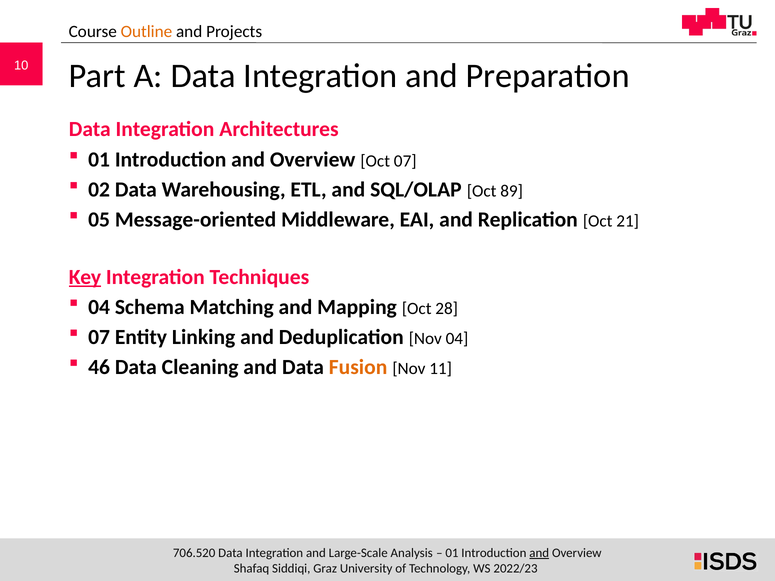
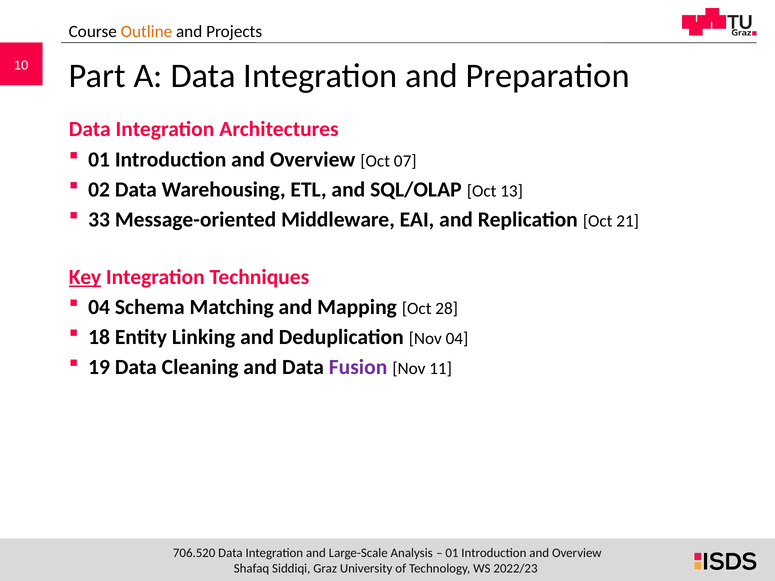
89: 89 -> 13 (512, 191)
05: 05 -> 33 (99, 220)
07: 07 -> 18 (99, 337)
46: 46 -> 19 (99, 368)
Fusion colour: orange -> purple (358, 368)
and underline: present -> none (539, 553)
